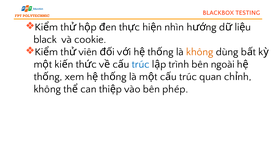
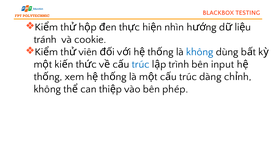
black: black -> tránh (45, 40)
không colour: orange -> blue (200, 52)
ngoài: ngoài -> input (223, 64)
quan: quan -> dàng (210, 77)
